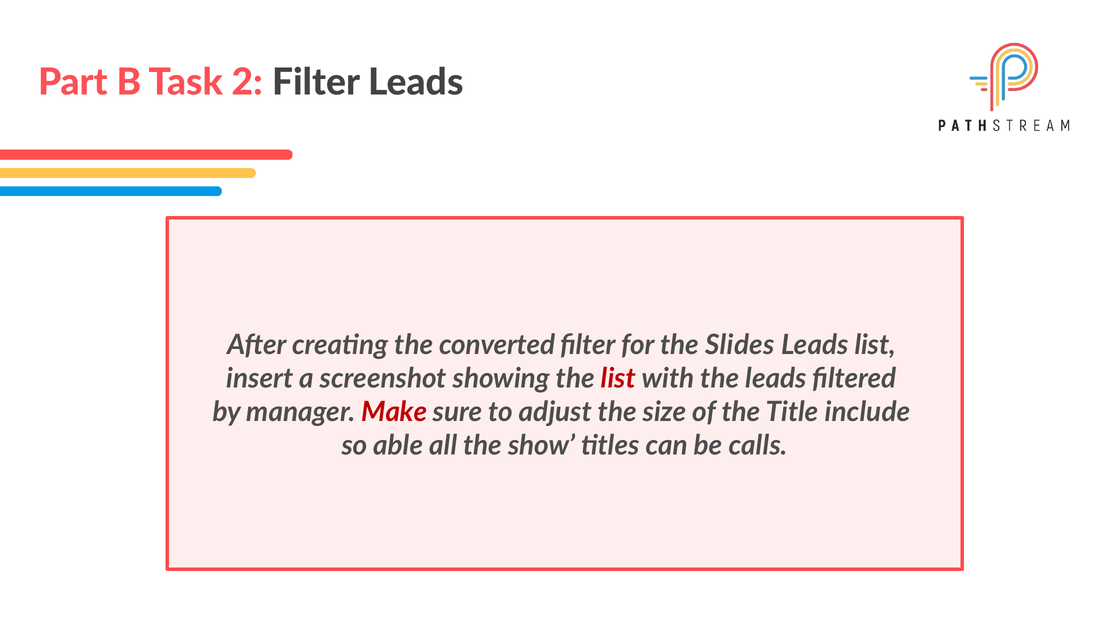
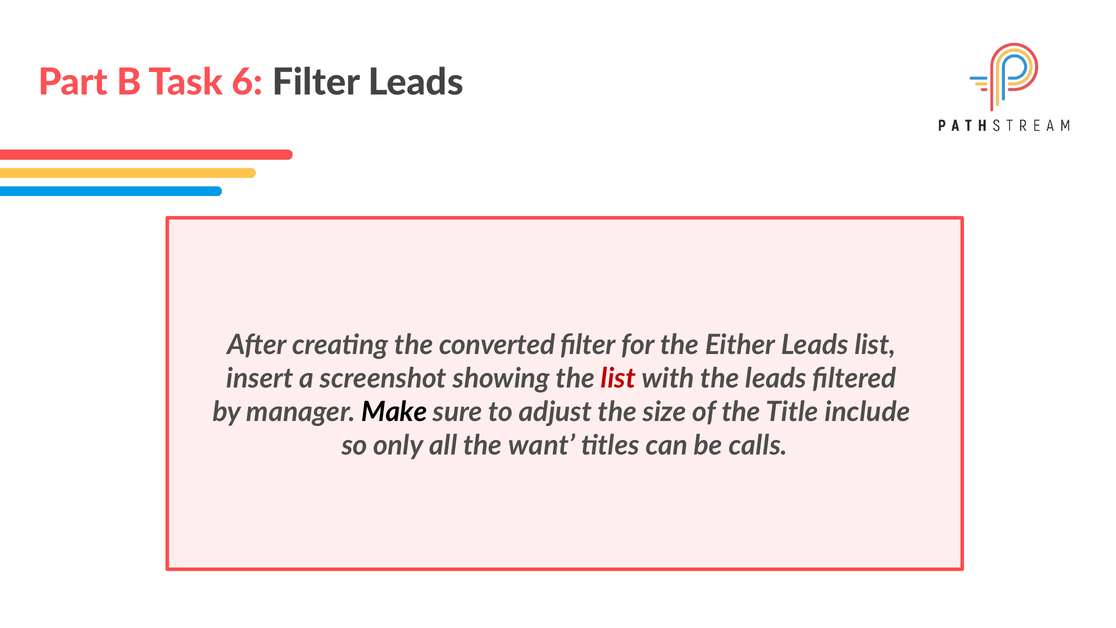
2: 2 -> 6 (248, 83)
Slides: Slides -> Either (740, 345)
Make colour: red -> black (394, 412)
able: able -> only (398, 445)
show: show -> want (542, 445)
